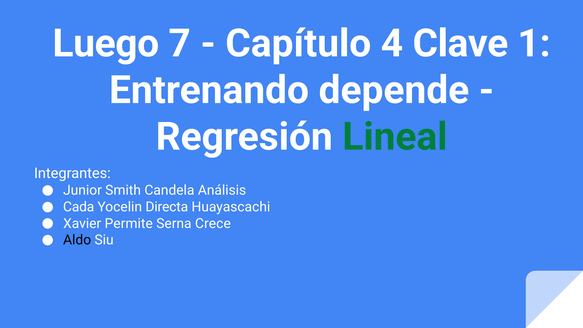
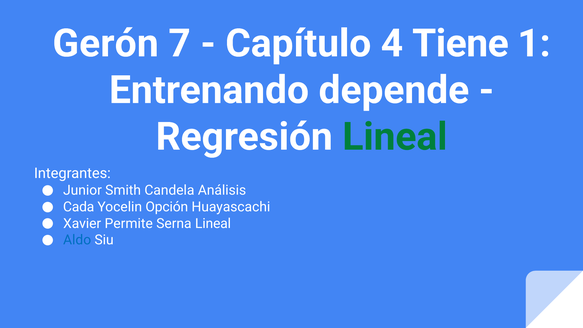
Luego: Luego -> Gerón (106, 44)
Clave: Clave -> Tiene (460, 44)
Directa: Directa -> Opción (167, 207)
Serna Crece: Crece -> Lineal (213, 223)
Aldo colour: black -> blue (77, 240)
